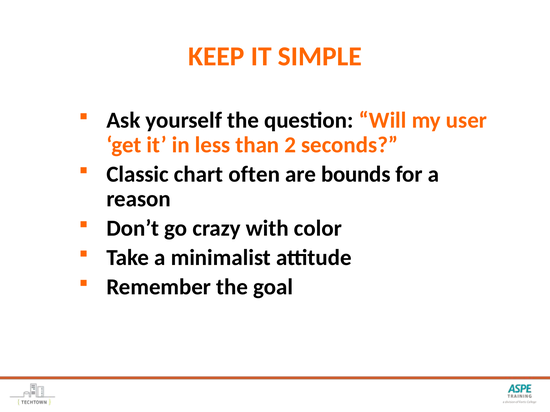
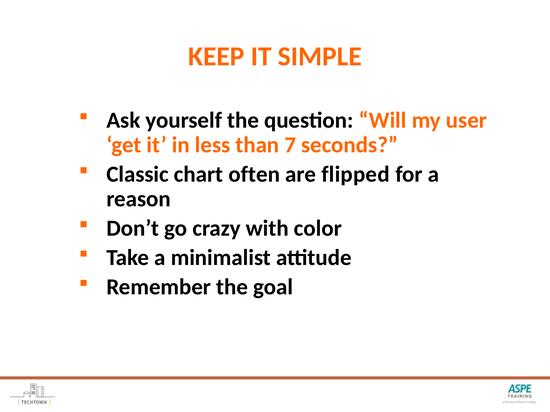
2: 2 -> 7 (290, 145)
bounds: bounds -> flipped (356, 174)
